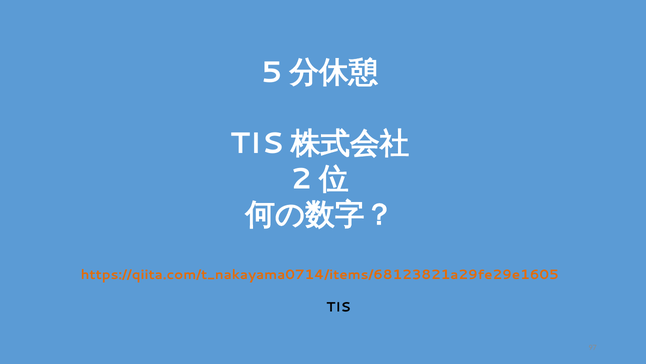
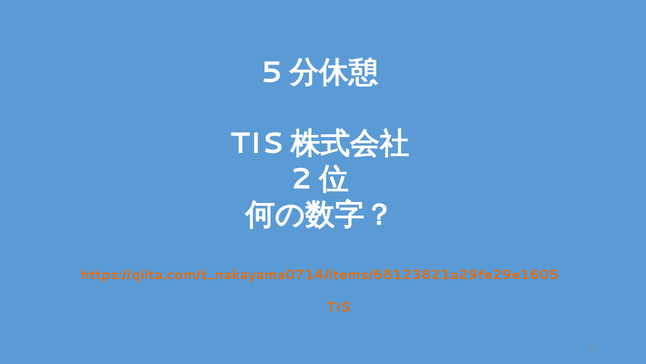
TIS colour: black -> orange (339, 307)
